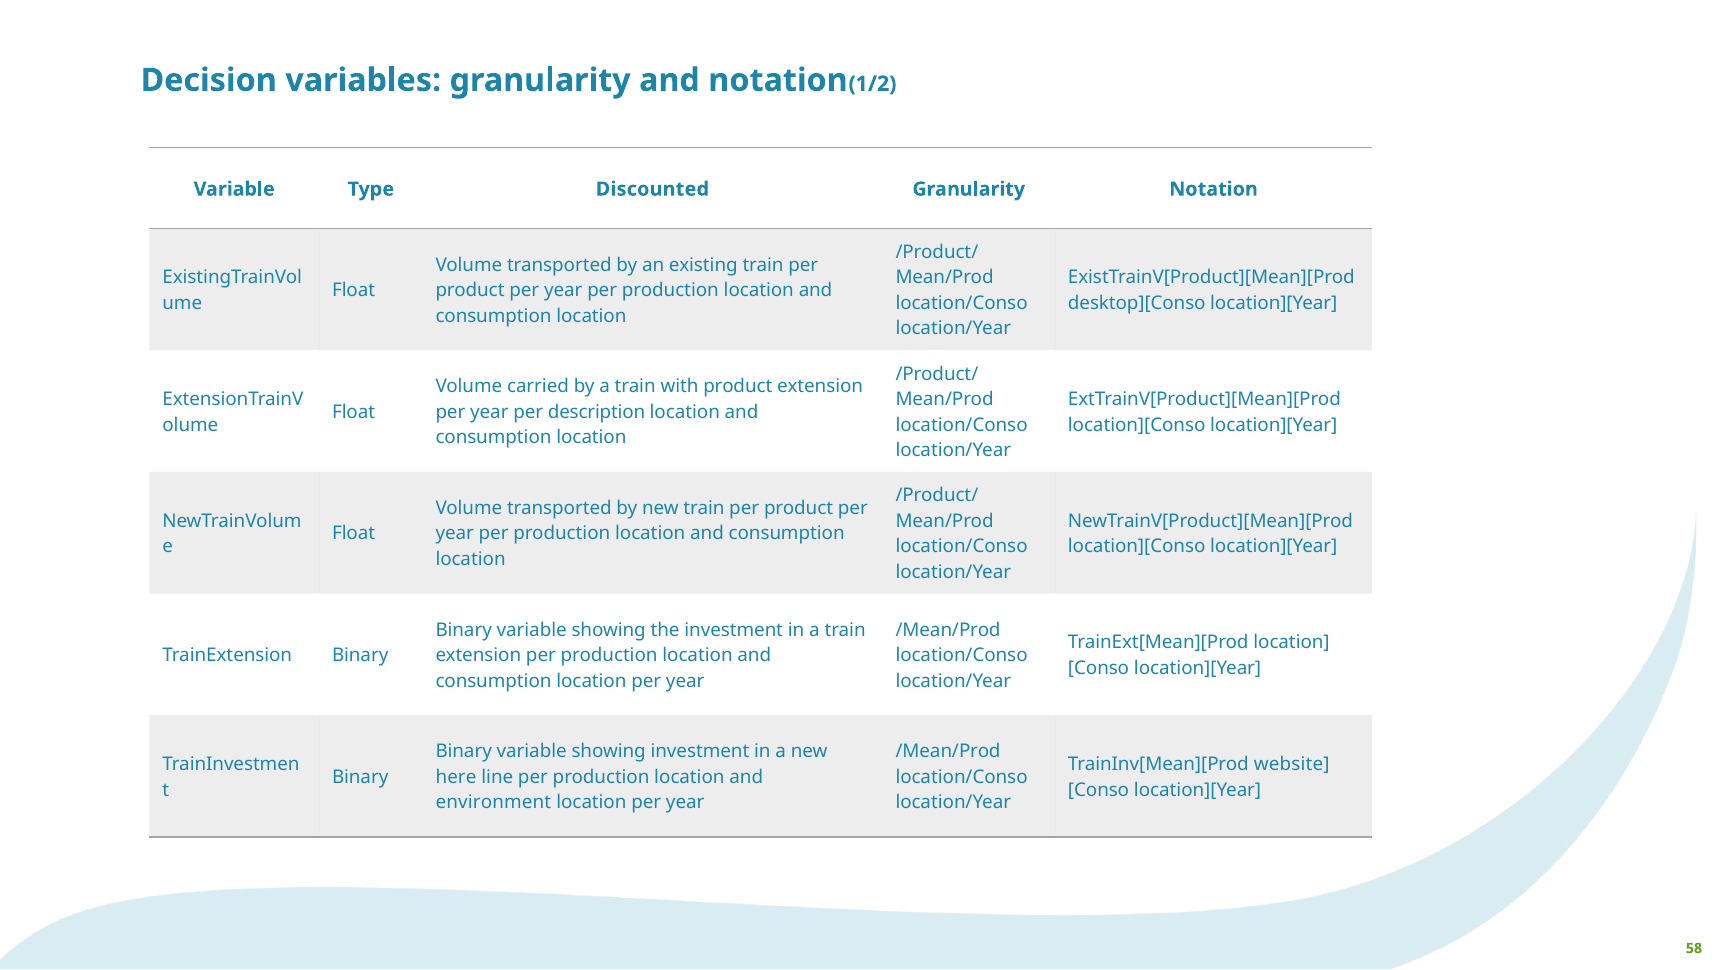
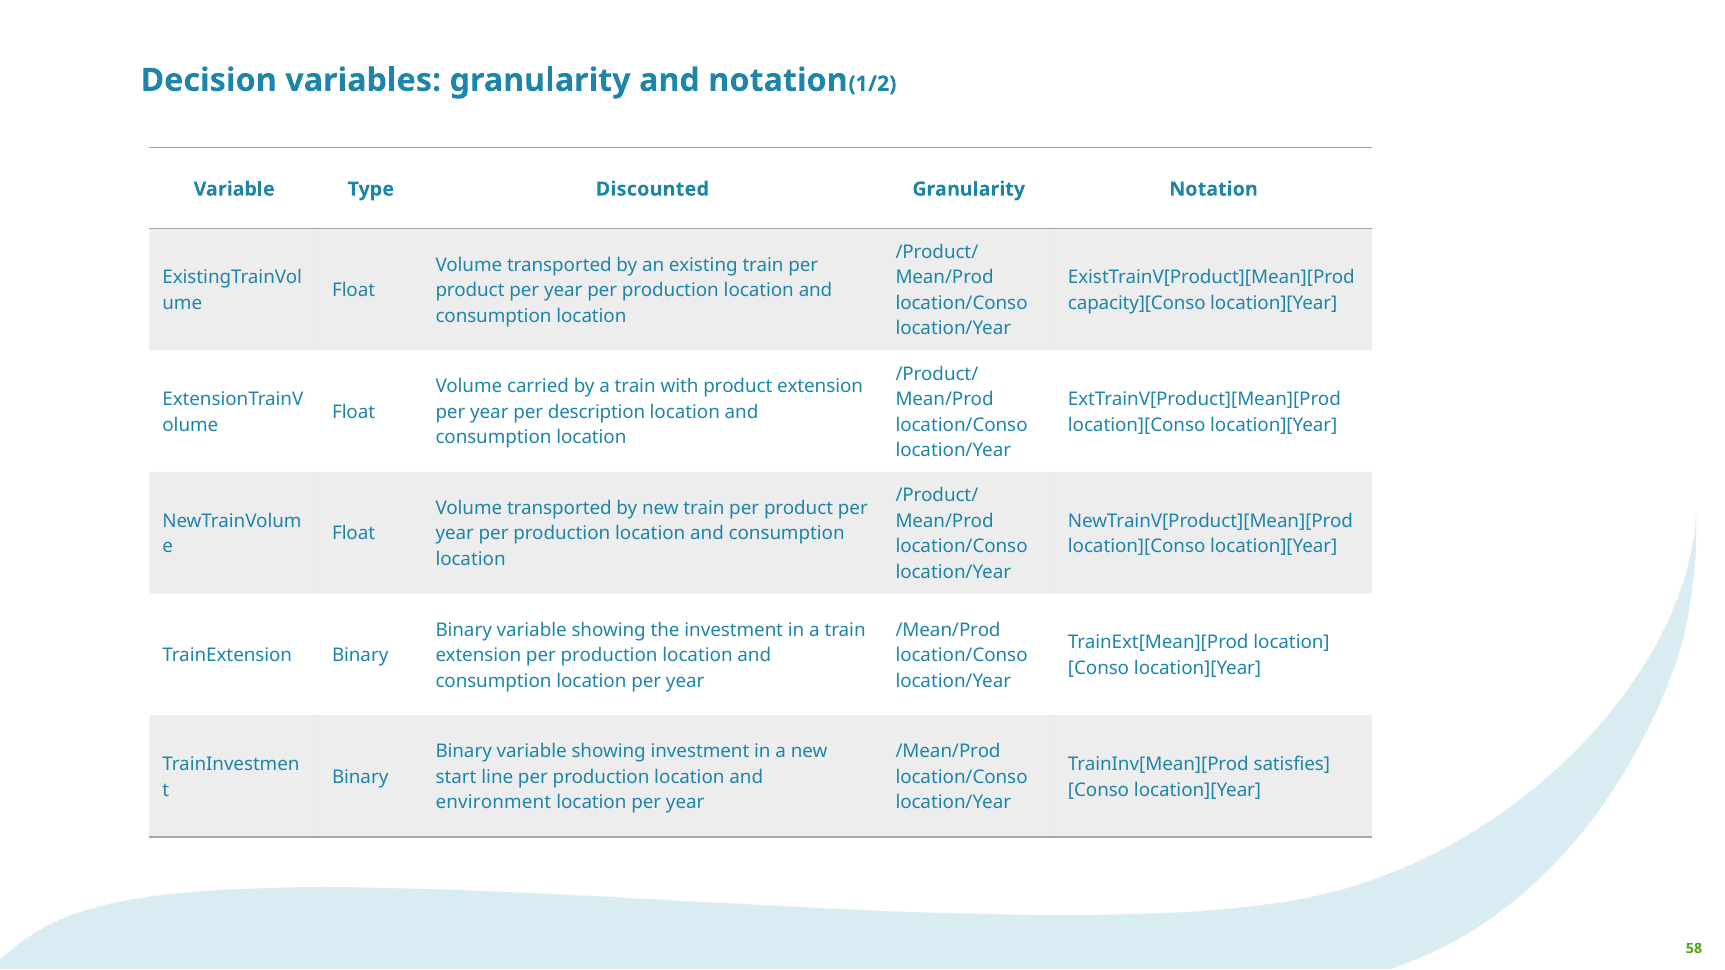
desktop][Conso: desktop][Conso -> capacity][Conso (1137, 303)
website: website -> satisfies (1292, 765)
here: here -> start (456, 777)
